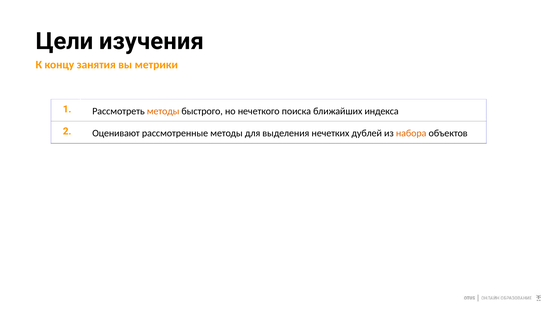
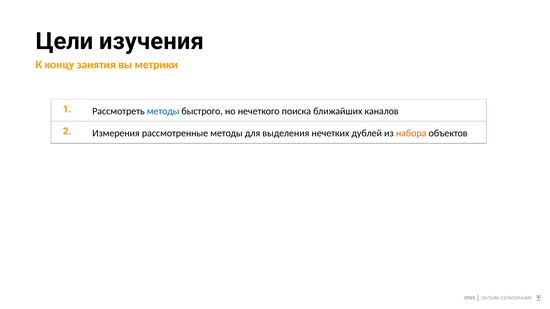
методы colour: orange -> blue (163, 111)
индекса: индекса -> каналов (382, 111)
Оценивают: Оценивают -> Измерения (116, 133)
